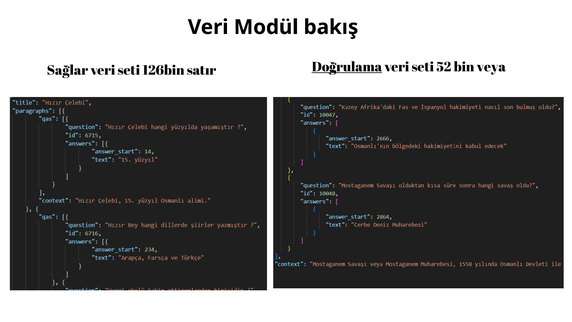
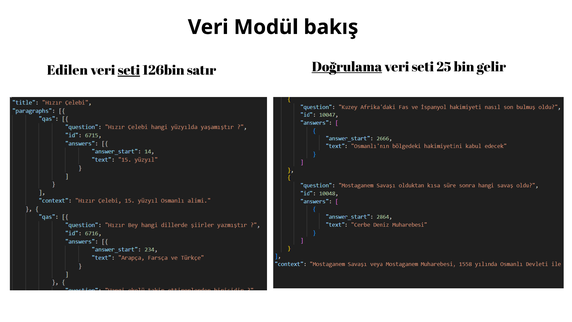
Sağlar: Sağlar -> Edilen (67, 70)
seti underline: none -> present (129, 70)
52: 52 -> 25 (444, 67)
veya: veya -> gelir (491, 67)
